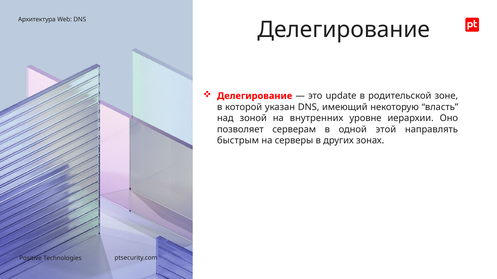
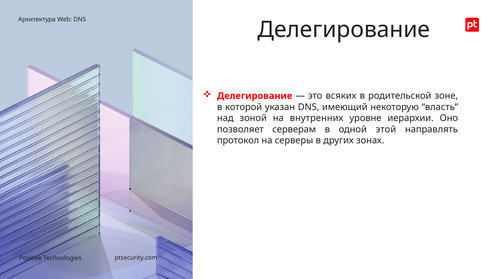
update: update -> всяких (341, 96)
быстрым: быстрым -> протокол (238, 141)
